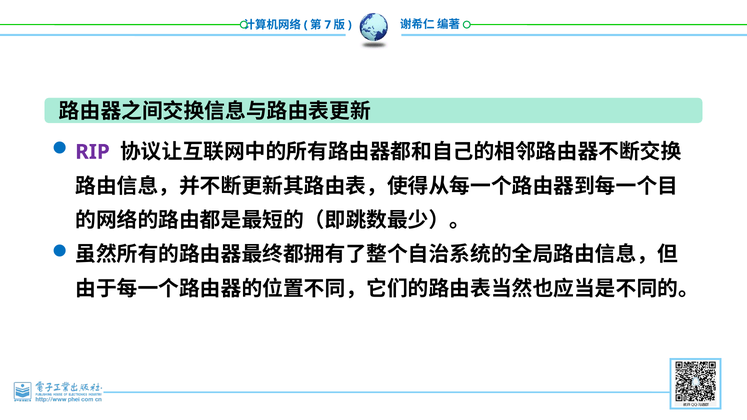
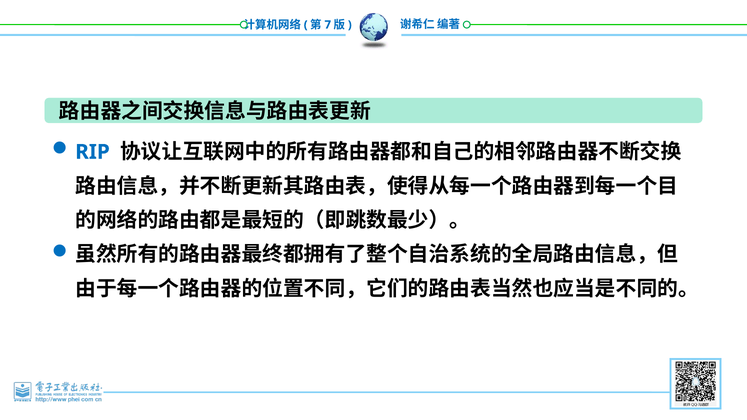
RIP colour: purple -> blue (93, 152)
